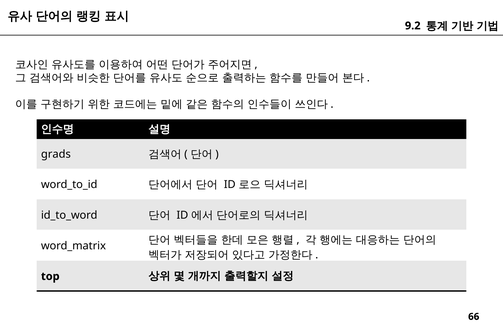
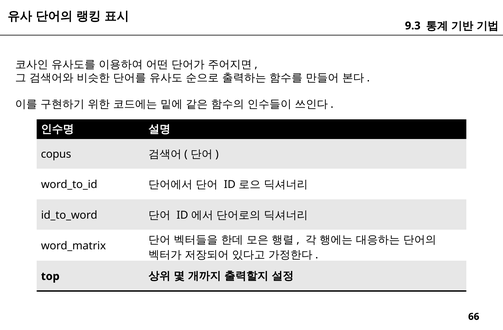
9.2: 9.2 -> 9.3 (413, 26)
grads: grads -> copus (56, 154)
